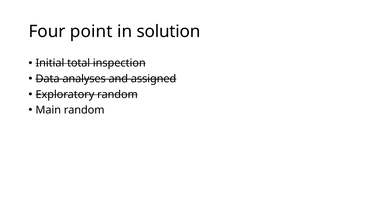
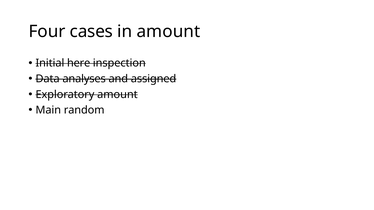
point: point -> cases (91, 31)
in solution: solution -> amount (168, 31)
total: total -> here (79, 63)
Exploratory random: random -> amount (117, 95)
